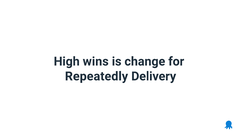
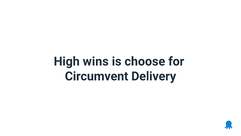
change: change -> choose (145, 61)
Repeatedly: Repeatedly -> Circumvent (97, 76)
